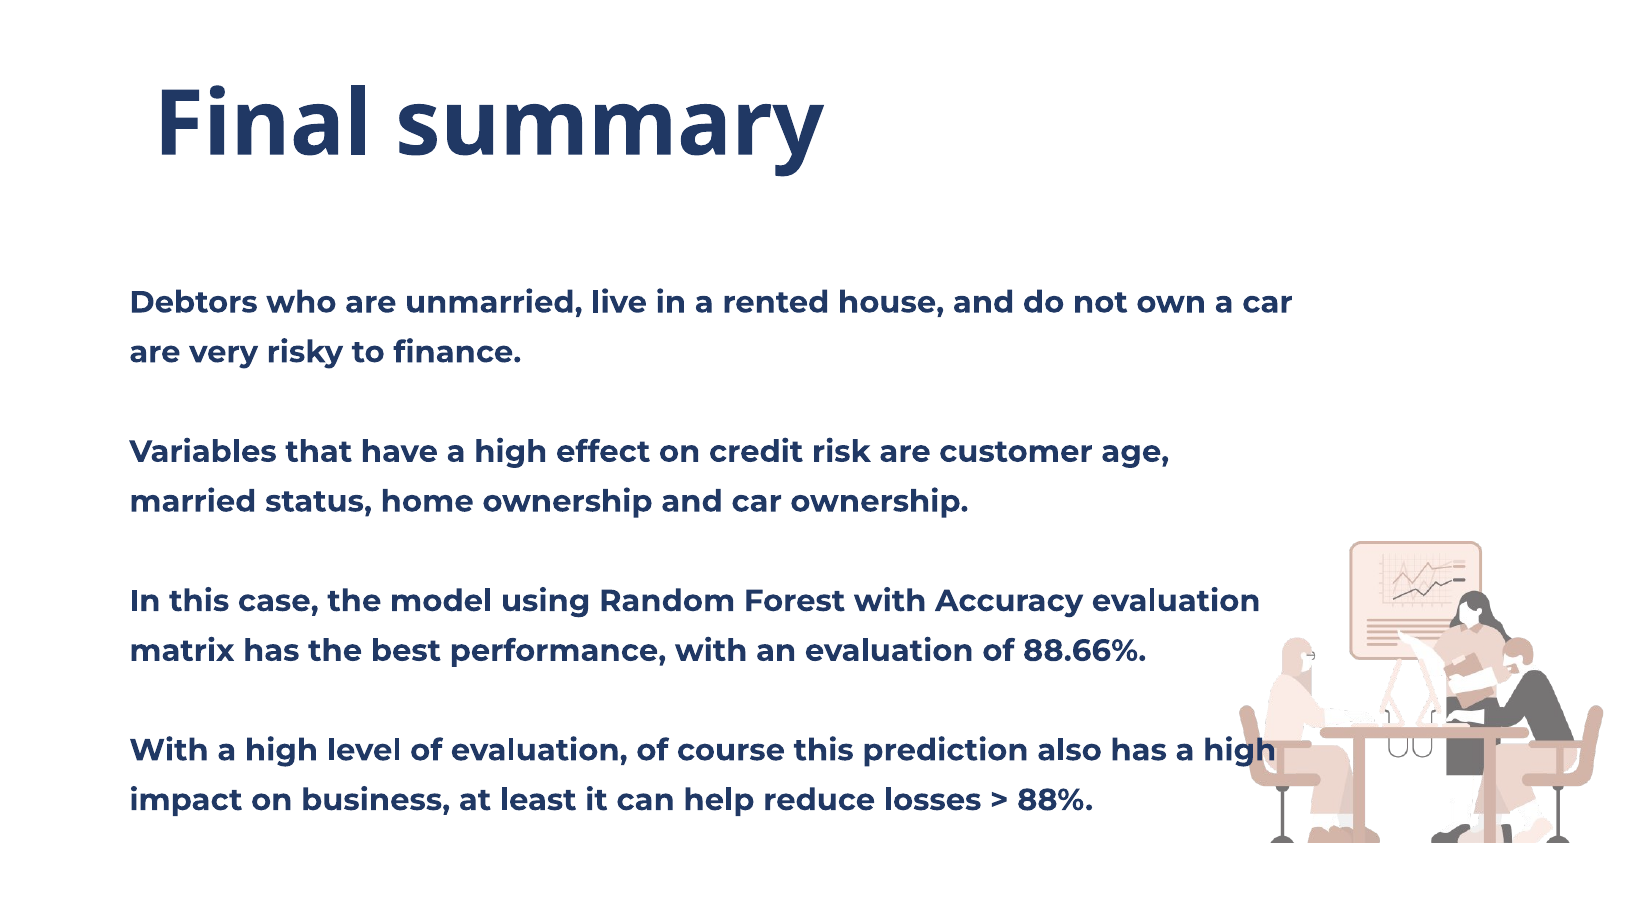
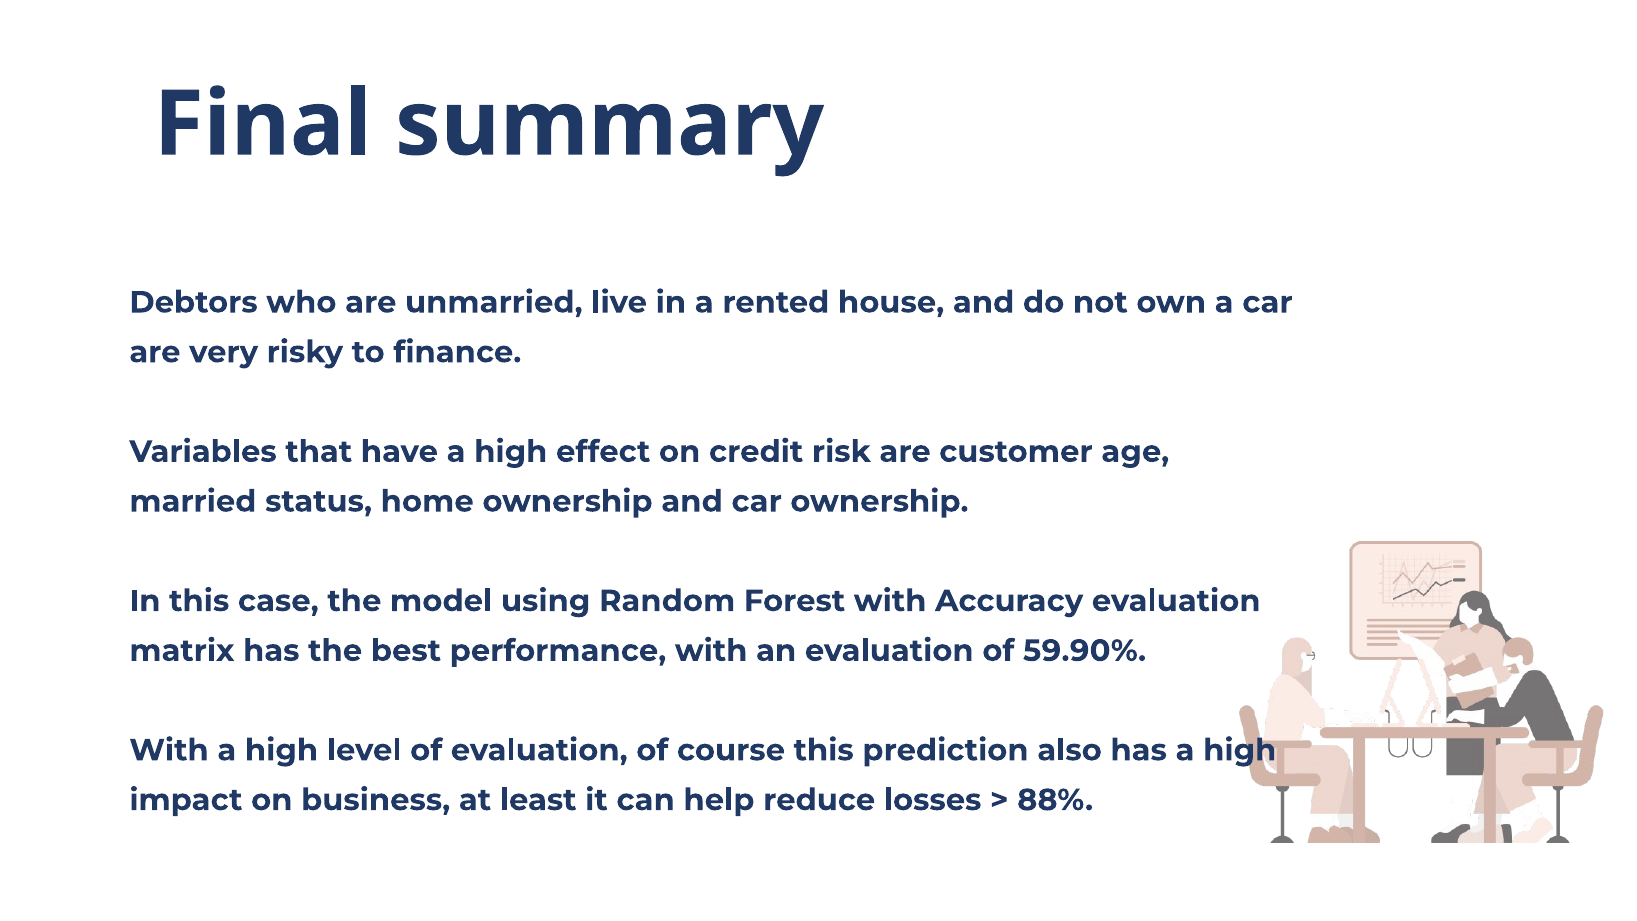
88.66%: 88.66% -> 59.90% (1085, 651)
